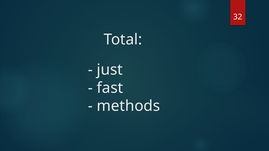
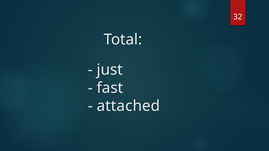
methods: methods -> attached (128, 106)
